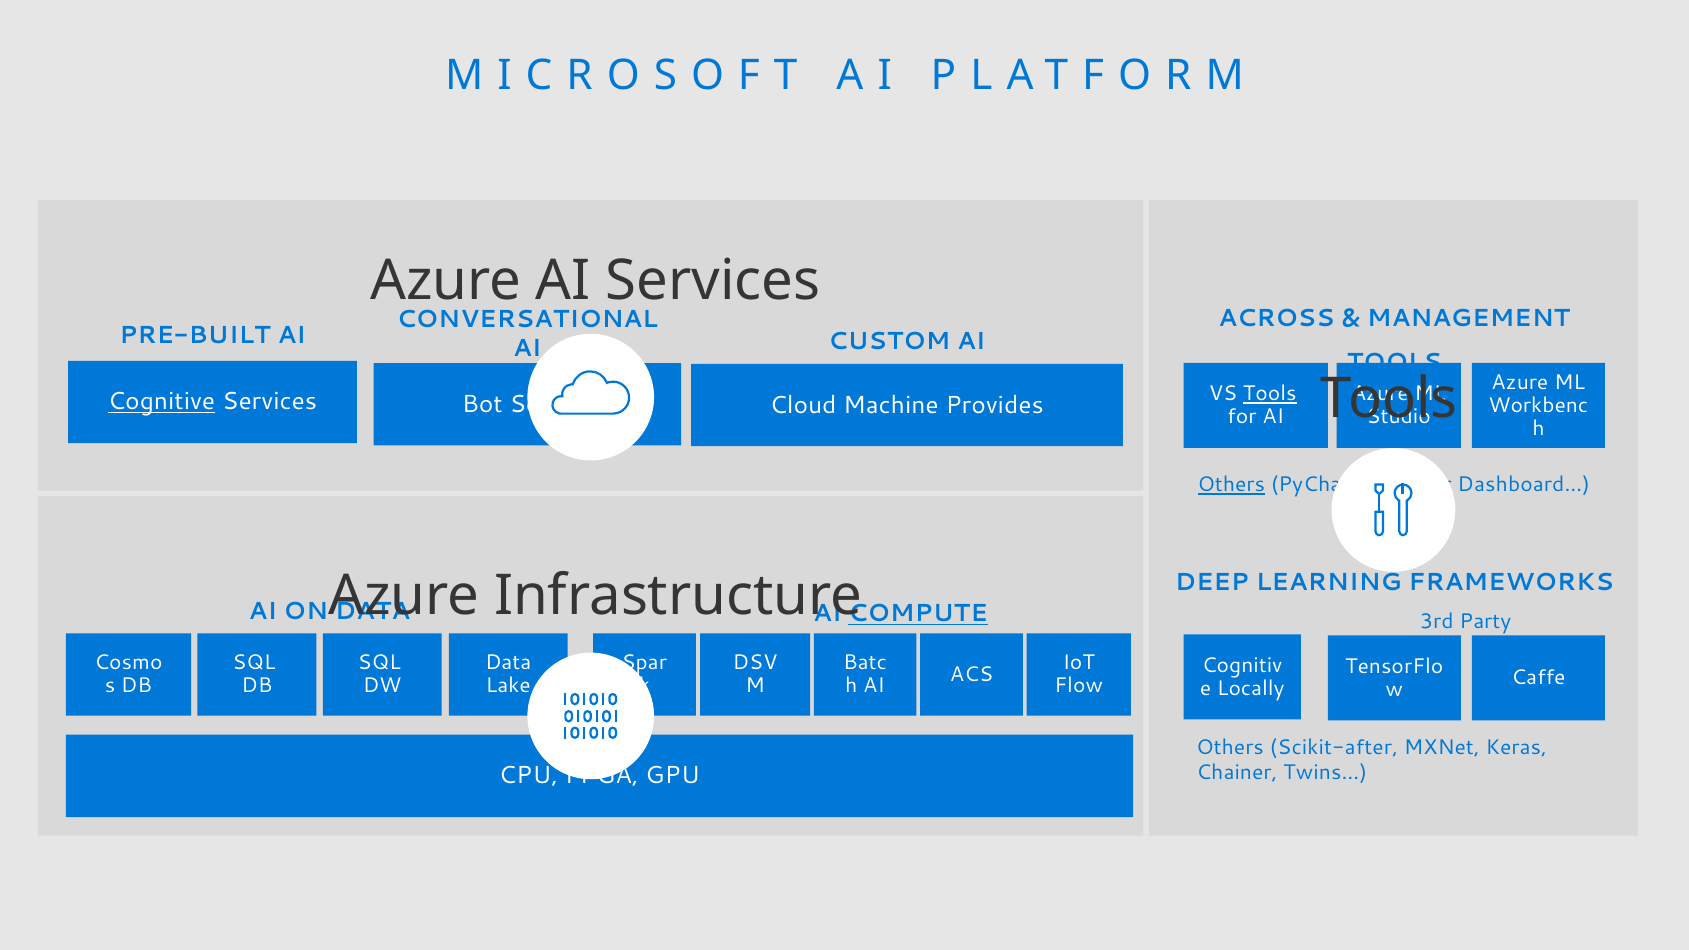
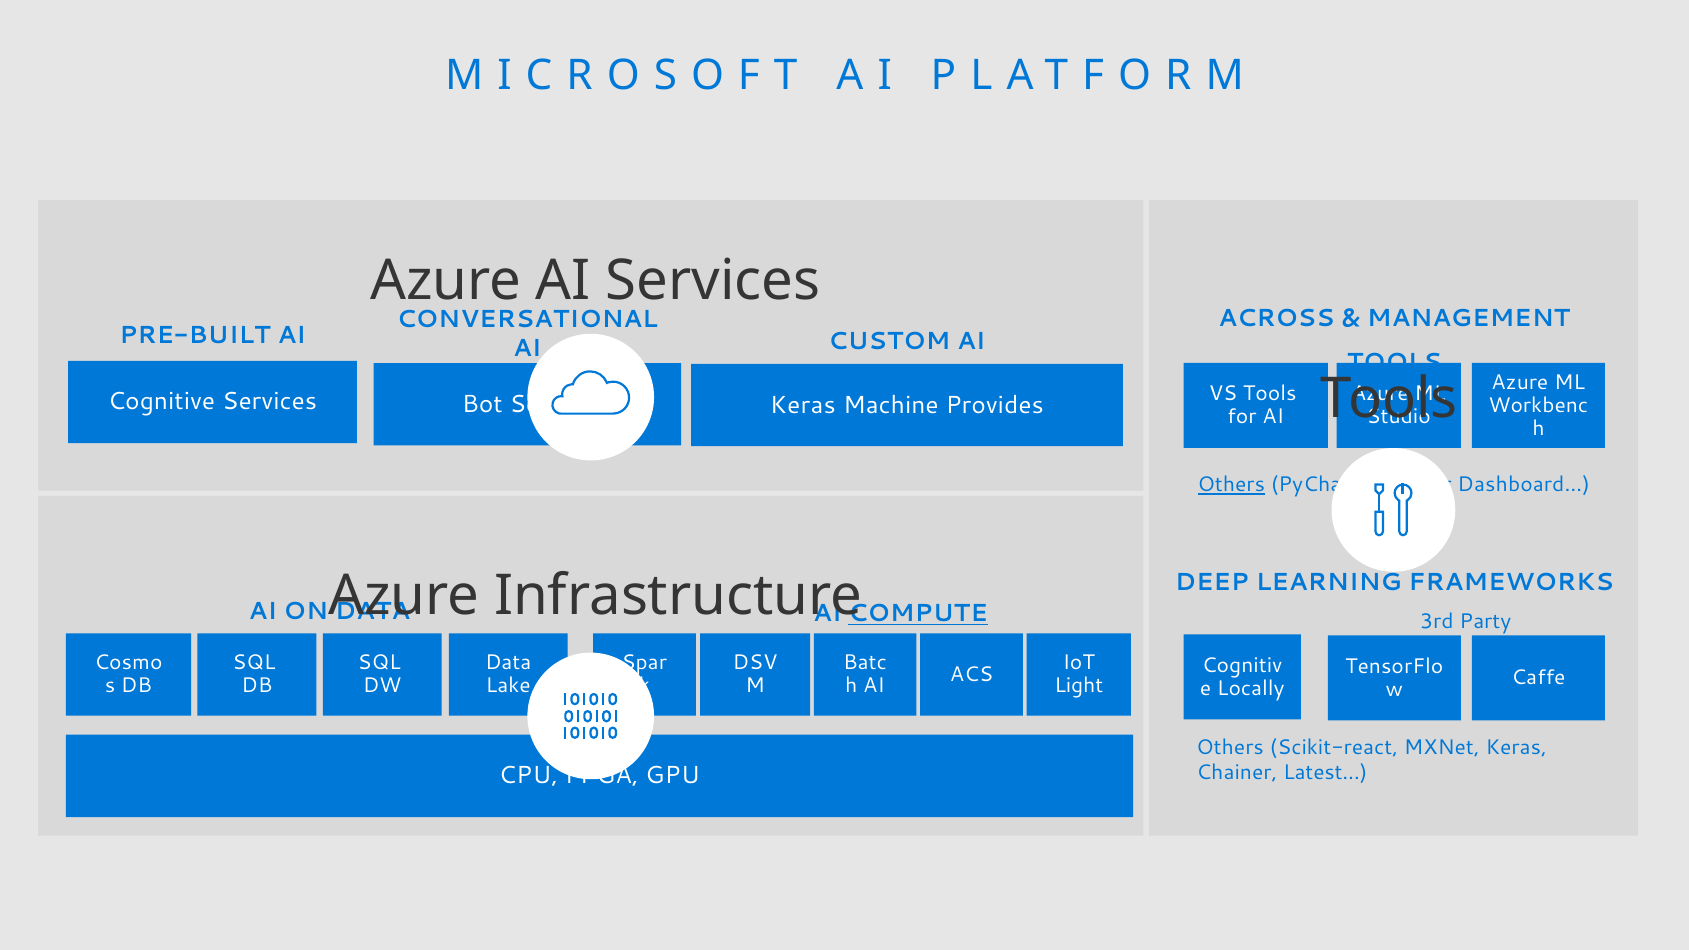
Tools underline: present -> none (1270, 394)
Cognitive underline: present -> none (162, 402)
Cloud: Cloud -> Keras (803, 405)
Flow: Flow -> Light (1079, 686)
Scikit-after: Scikit-after -> Scikit-react (1334, 747)
Twins…: Twins… -> Latest… (1325, 772)
